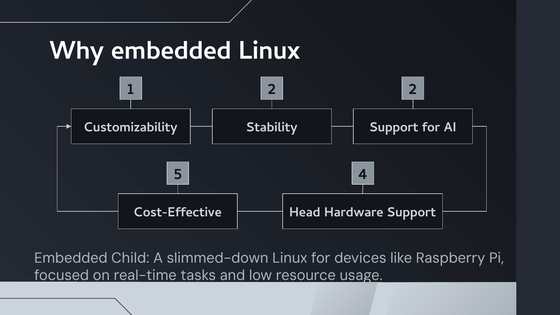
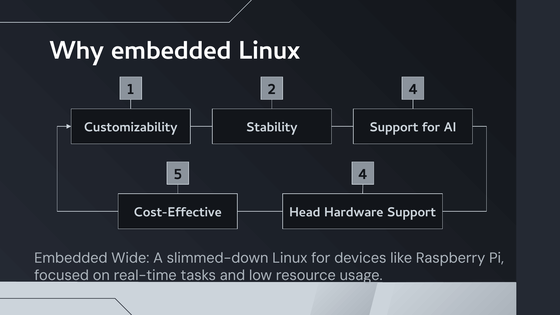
2 2: 2 -> 4 (413, 89)
Child: Child -> Wide (130, 258)
